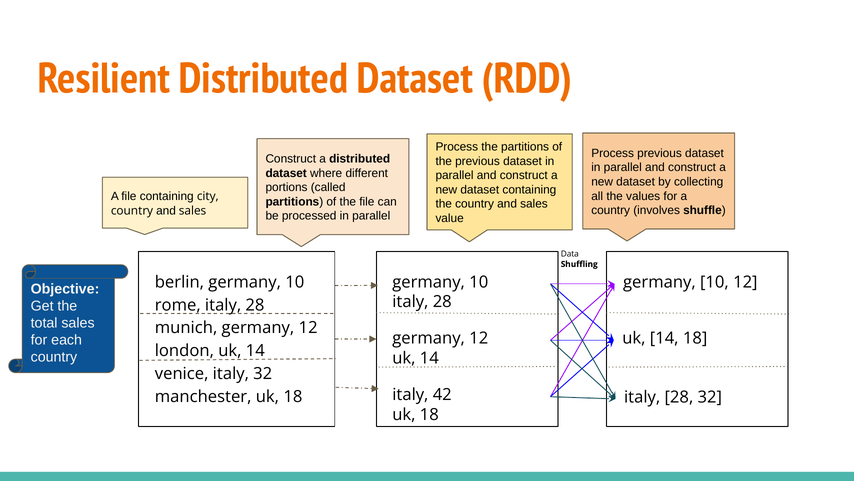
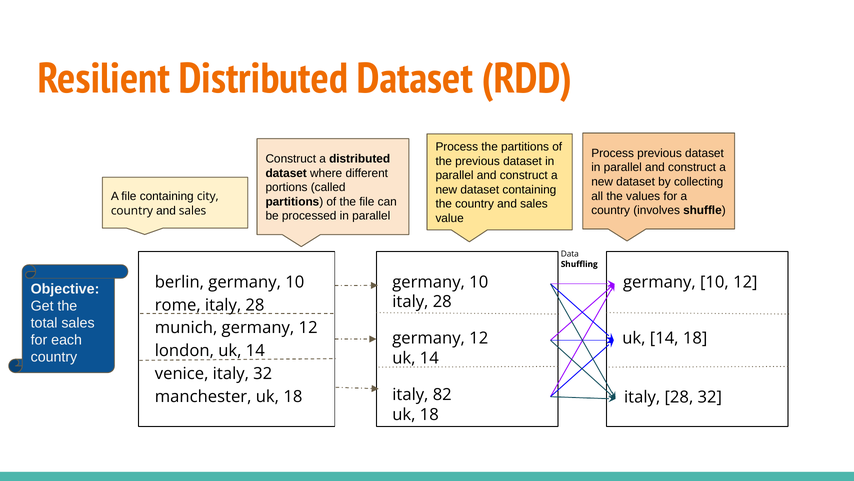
42: 42 -> 82 (442, 394)
